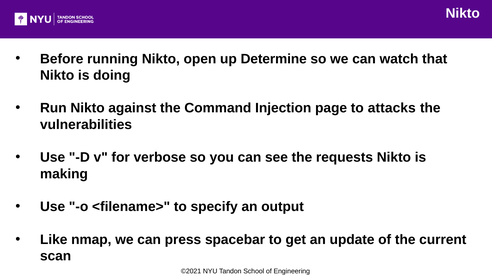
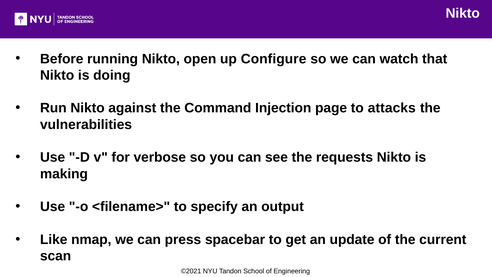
Determine: Determine -> Configure (274, 59)
